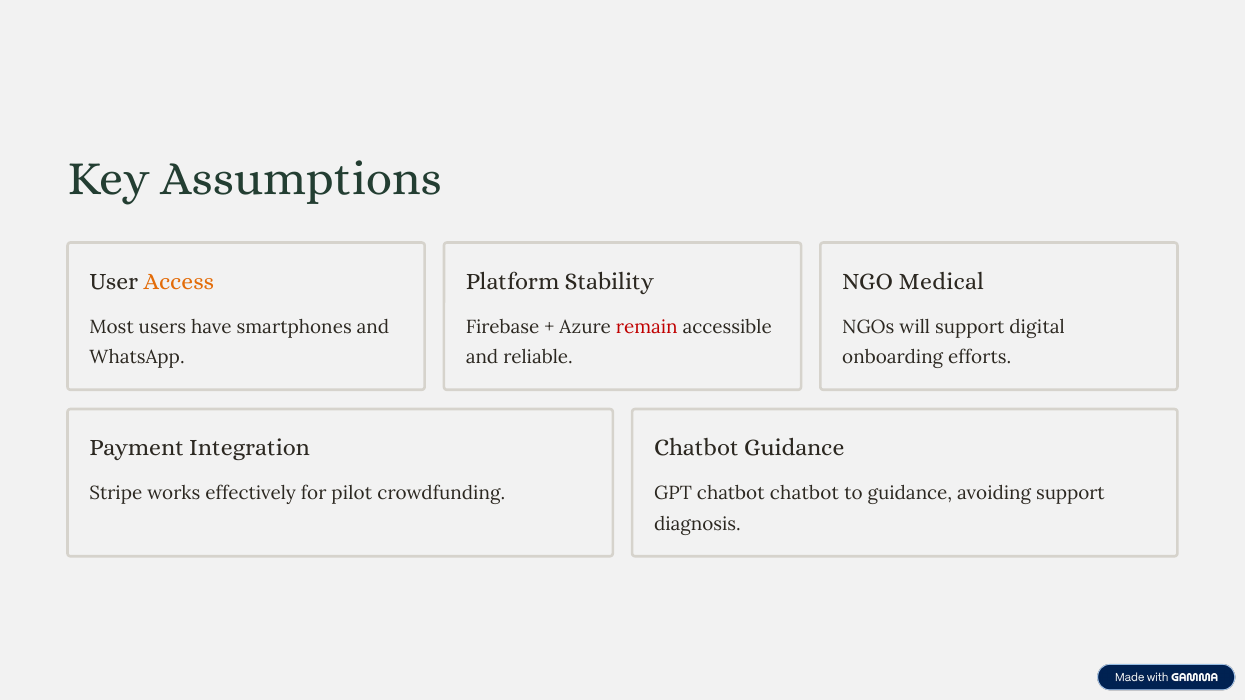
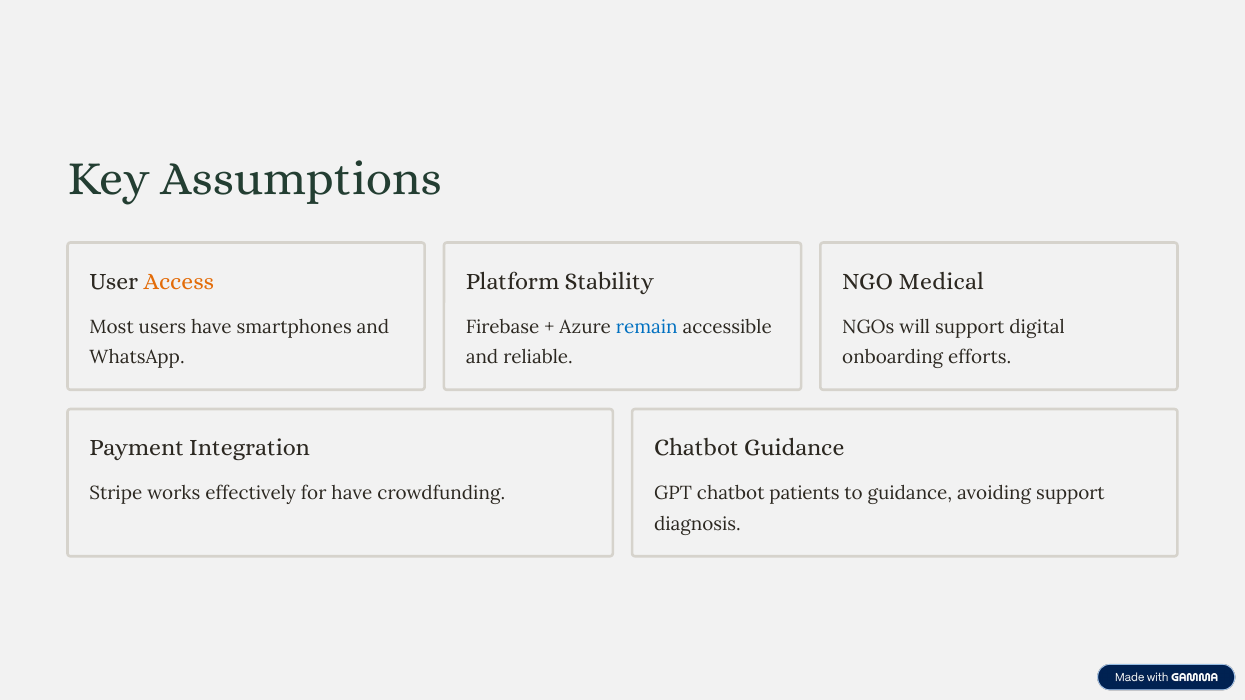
remain colour: red -> blue (647, 327)
for pilot: pilot -> have (352, 494)
chatbot chatbot: chatbot -> patients (805, 494)
